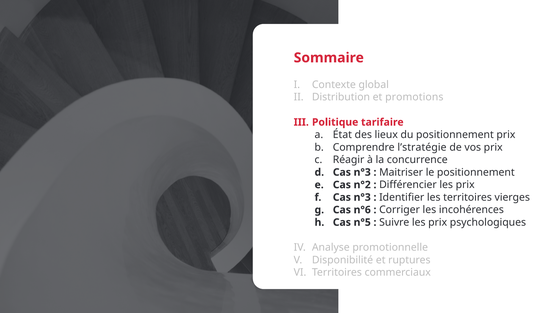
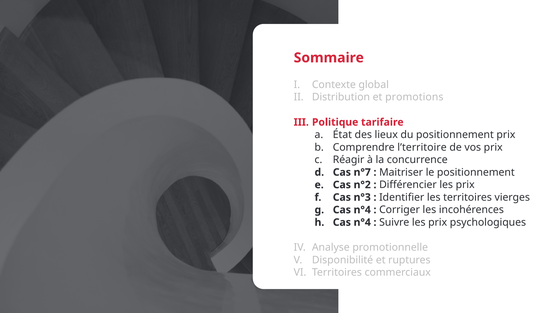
l’stratégie: l’stratégie -> l’territoire (422, 147)
n°3: n°3 -> n°7 (362, 172)
n°6: n°6 -> n°4 (362, 210)
n°5: n°5 -> n°4 (362, 222)
